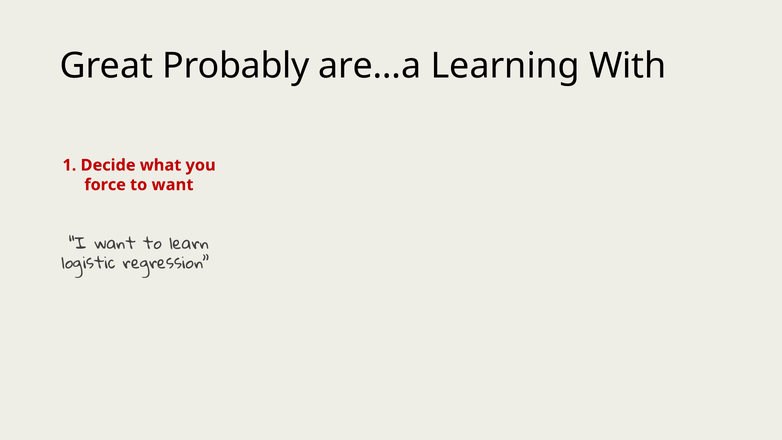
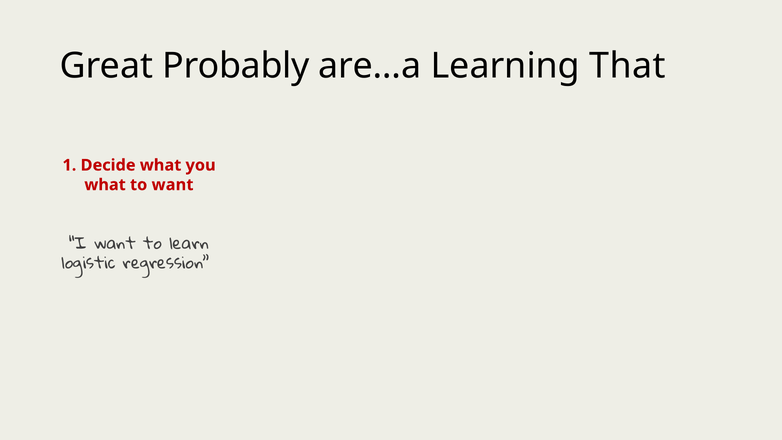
With: With -> That (628, 66)
force: force -> what (105, 185)
